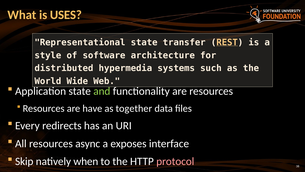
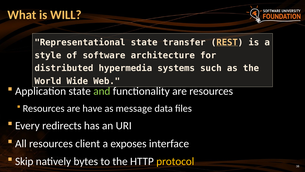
USES: USES -> WILL (66, 15)
together: together -> message (134, 108)
async: async -> client (88, 143)
when: when -> bytes (86, 161)
protocol colour: pink -> yellow (175, 161)
